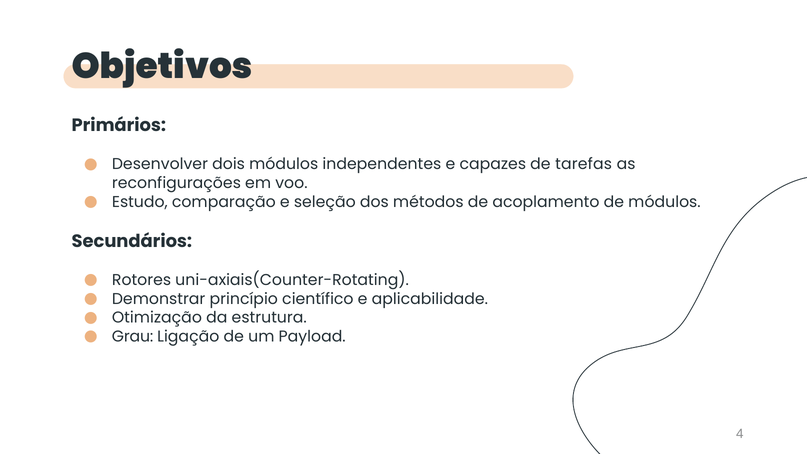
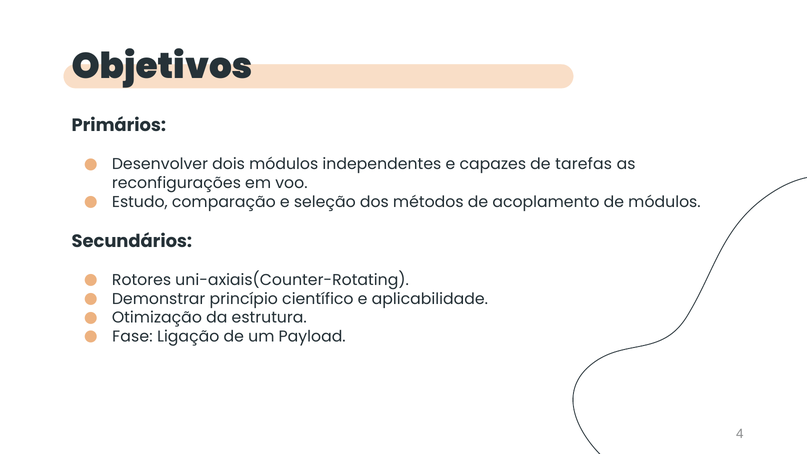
Grau: Grau -> Fase (132, 337)
